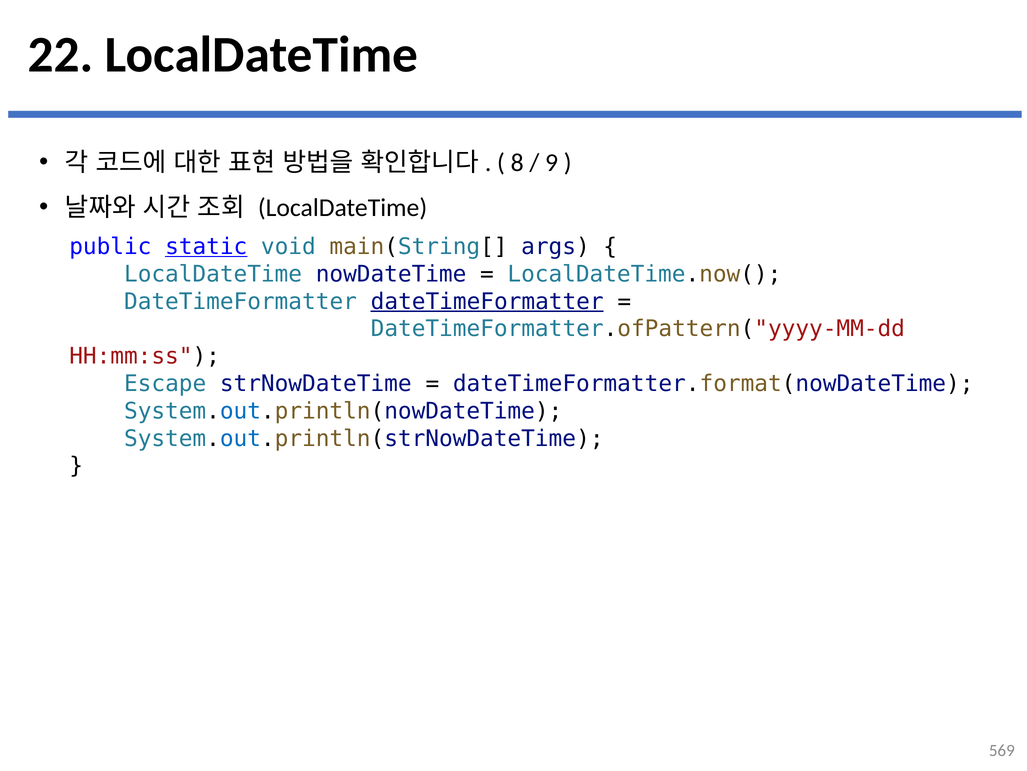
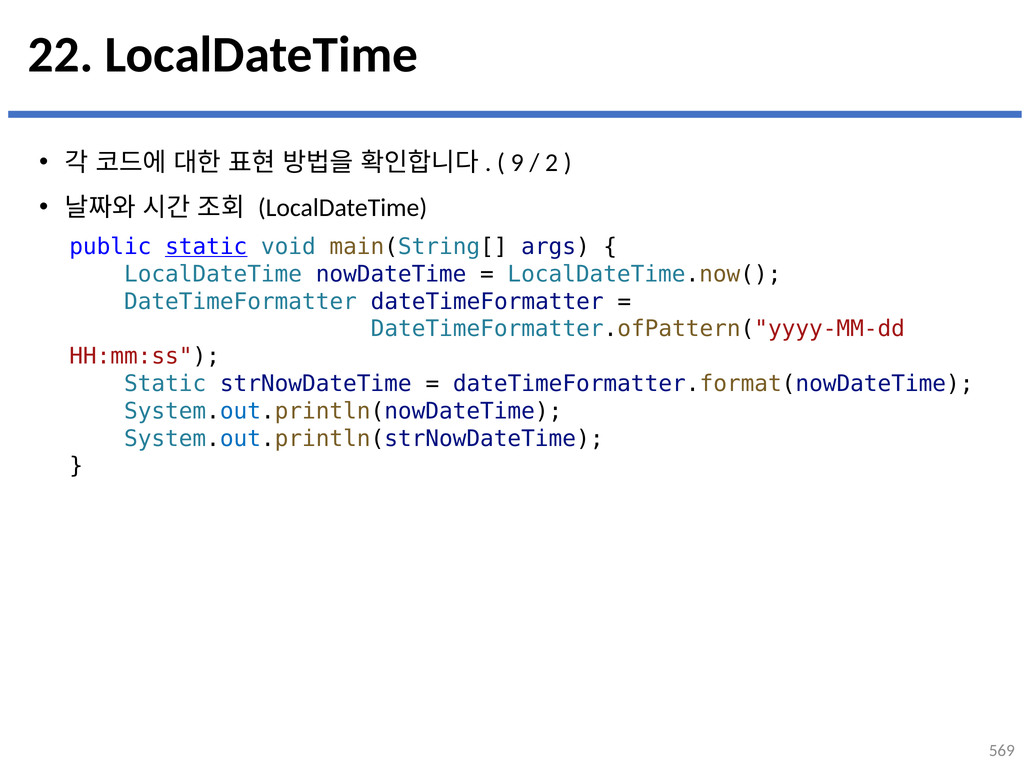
8: 8 -> 9 (517, 163)
9: 9 -> 2 (552, 163)
dateTimeFormatter underline: present -> none (487, 301)
Escape: Escape -> Static (165, 383)
